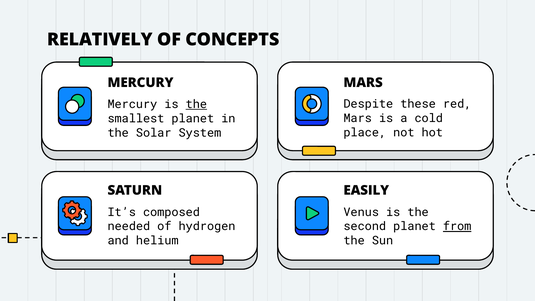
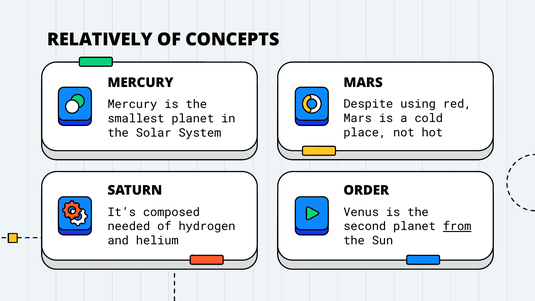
these: these -> using (418, 104)
the underline: present -> none (196, 104)
EASILY: EASILY -> ORDER (366, 190)
